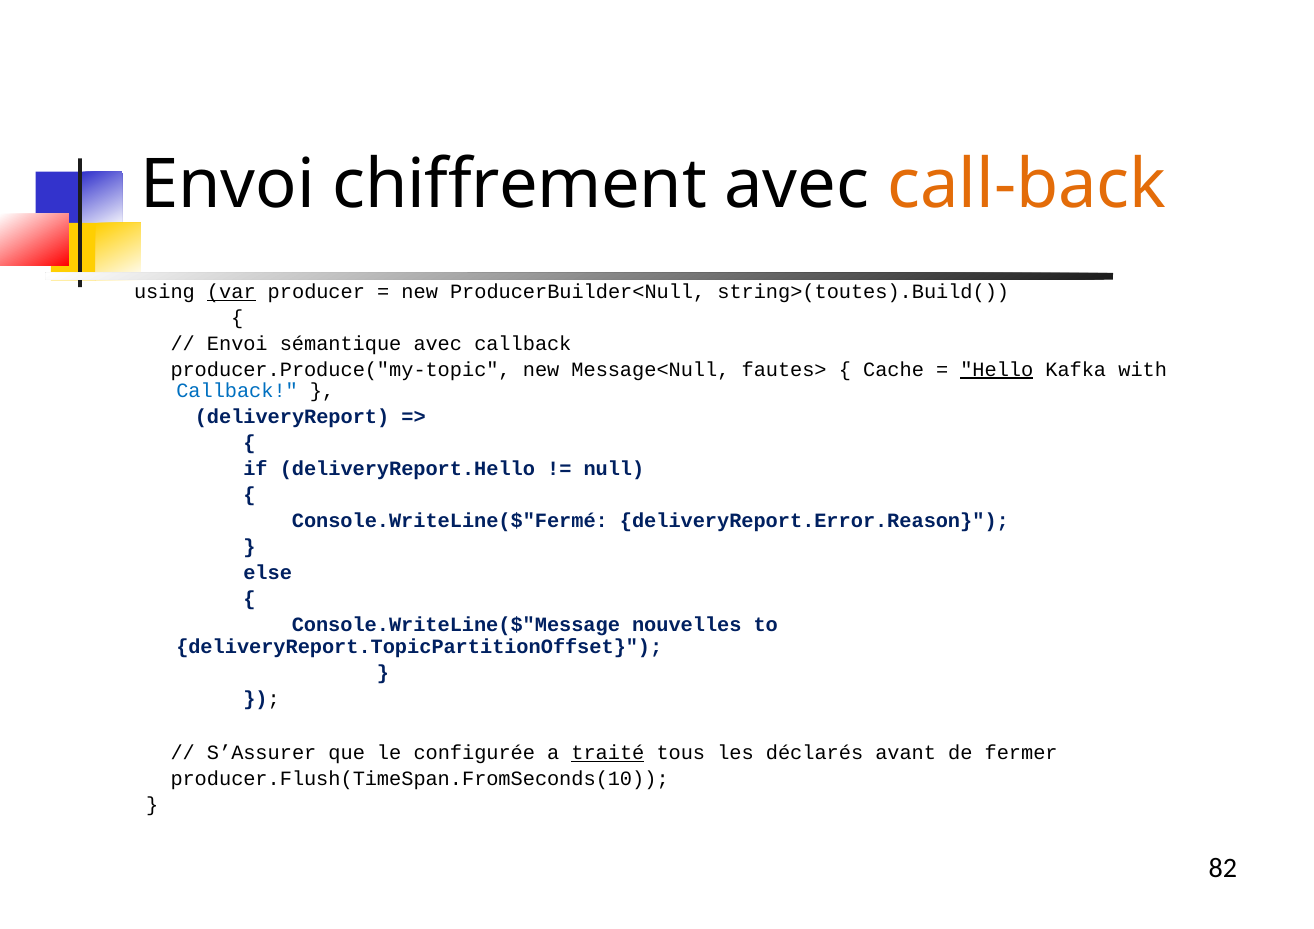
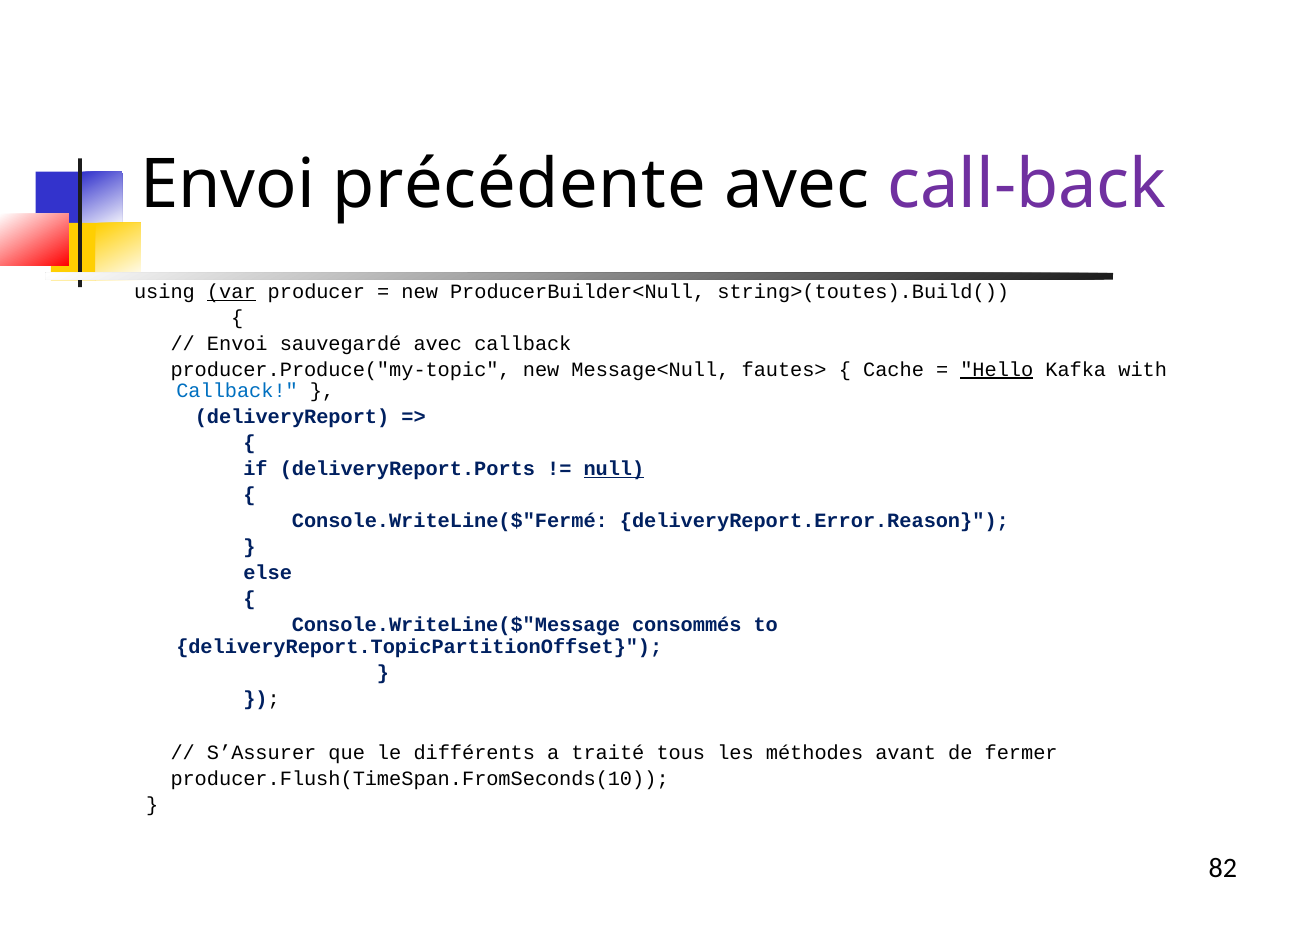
chiffrement: chiffrement -> précédente (519, 185)
call-back colour: orange -> purple (1027, 185)
sémantique: sémantique -> sauvegardé (341, 343)
deliveryReport.Hello: deliveryReport.Hello -> deliveryReport.Ports (407, 469)
null underline: none -> present (614, 469)
nouvelles: nouvelles -> consommés (687, 625)
configurée: configurée -> différents (474, 753)
traité underline: present -> none (608, 753)
déclarés: déclarés -> méthodes (815, 753)
